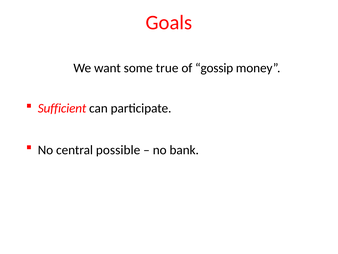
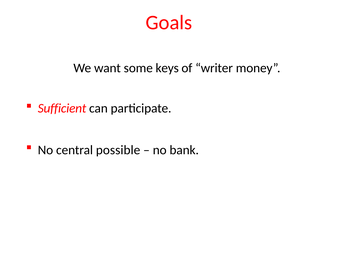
true: true -> keys (167, 68)
gossip: gossip -> writer (214, 68)
